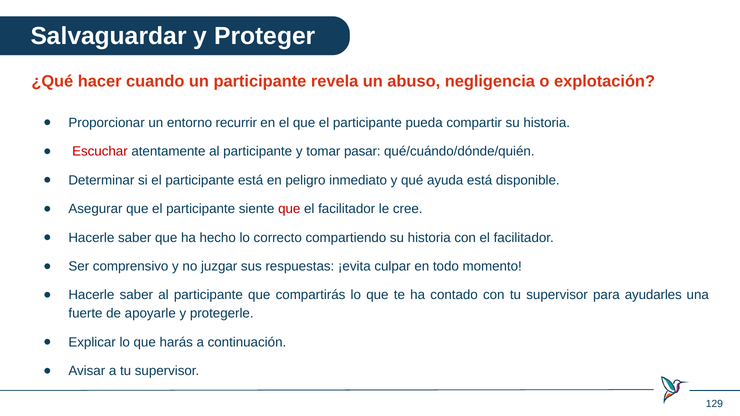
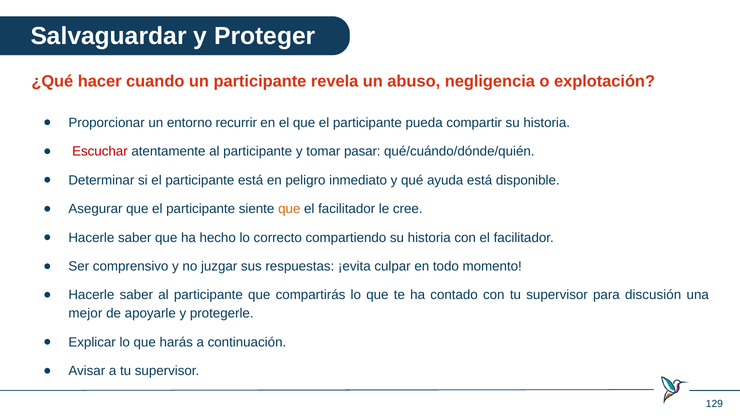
que colour: red -> orange (289, 209)
ayudarles: ayudarles -> discusión (653, 295)
fuerte: fuerte -> mejor (85, 314)
